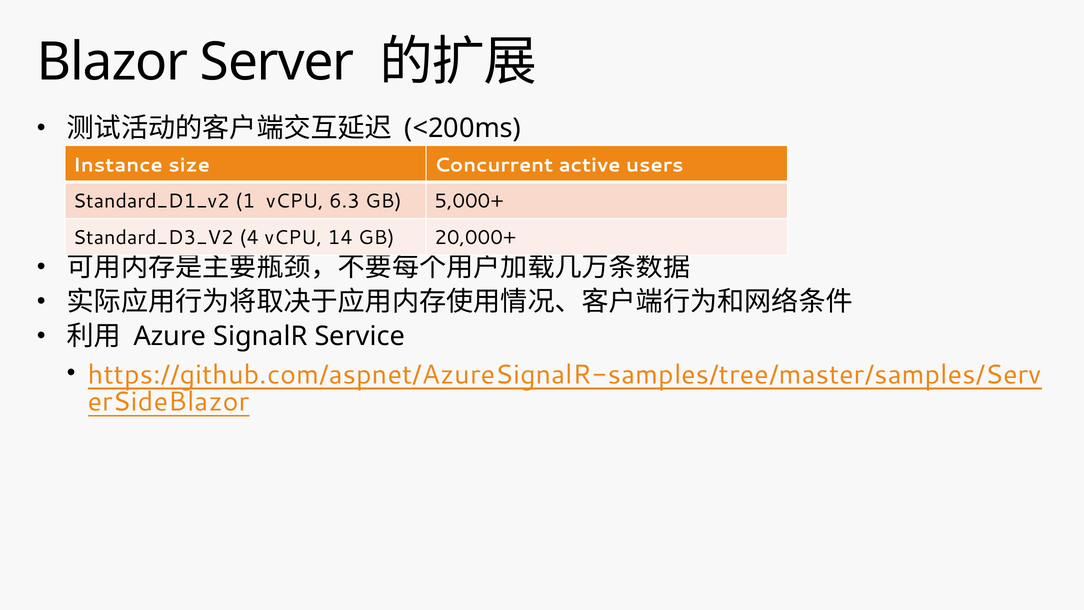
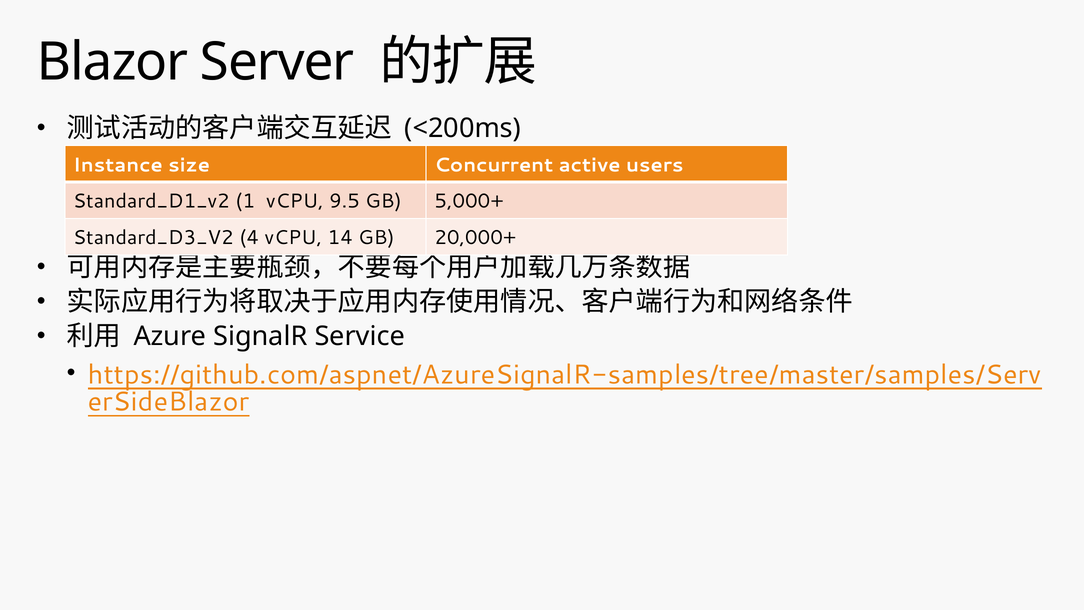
6.3: 6.3 -> 9.5 (344, 201)
